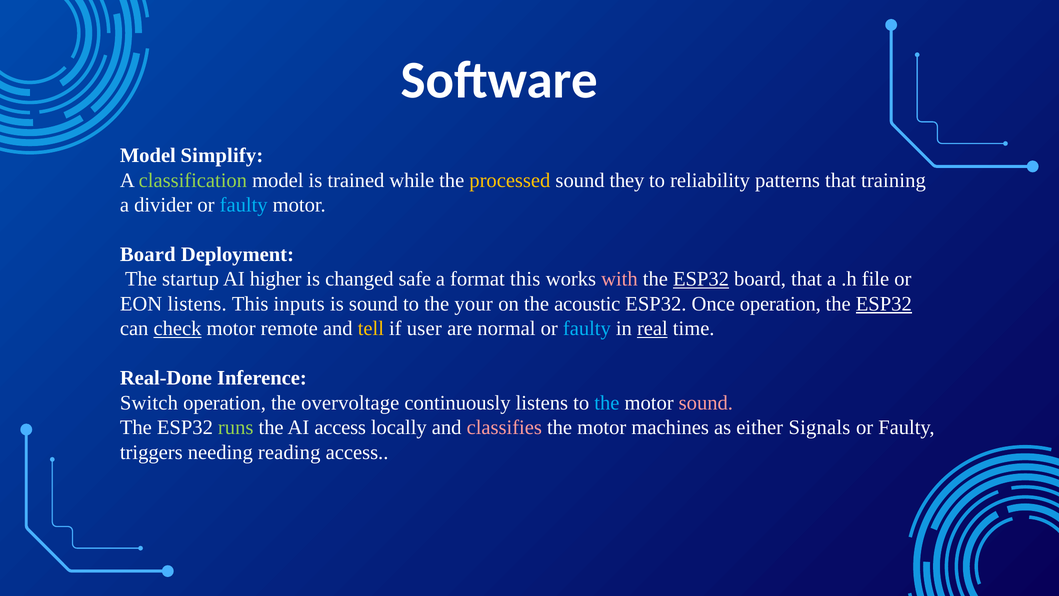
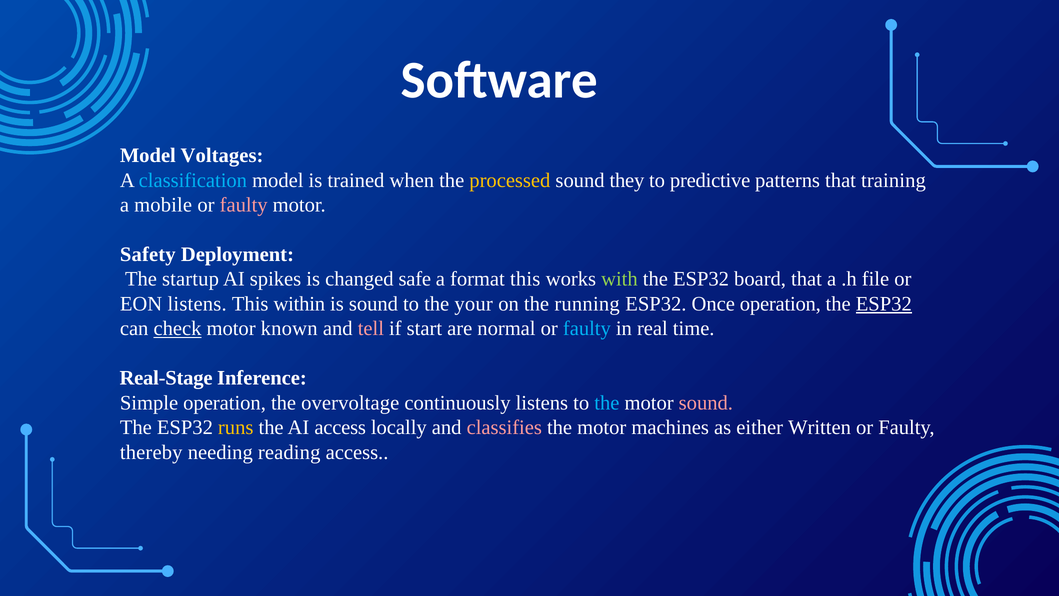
Simplify: Simplify -> Voltages (222, 155)
classification colour: light green -> light blue (193, 180)
while: while -> when (412, 180)
reliability: reliability -> predictive (710, 180)
divider: divider -> mobile (163, 205)
faulty colour: light blue -> pink (244, 205)
Board: Board -> Safety (148, 254)
higher: higher -> spikes (276, 279)
with colour: pink -> light green (619, 279)
ESP32 underline: present -> none (701, 279)
inputs: inputs -> within (299, 304)
acoustic: acoustic -> running (587, 304)
remote: remote -> known (289, 328)
tell colour: yellow -> pink (371, 328)
user: user -> start (424, 328)
real underline: present -> none (652, 328)
Real-Done: Real-Done -> Real-Stage (166, 378)
Switch: Switch -> Simple (149, 403)
runs colour: light green -> yellow (236, 427)
Signals: Signals -> Written (820, 427)
triggers: triggers -> thereby (151, 452)
